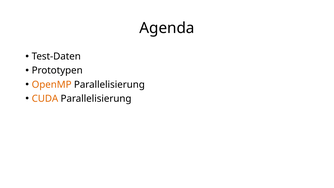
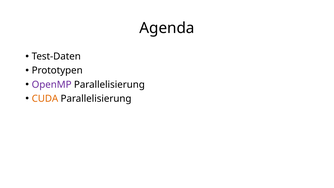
OpenMP colour: orange -> purple (52, 84)
